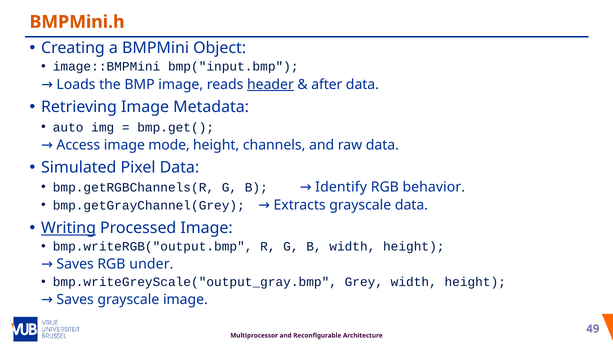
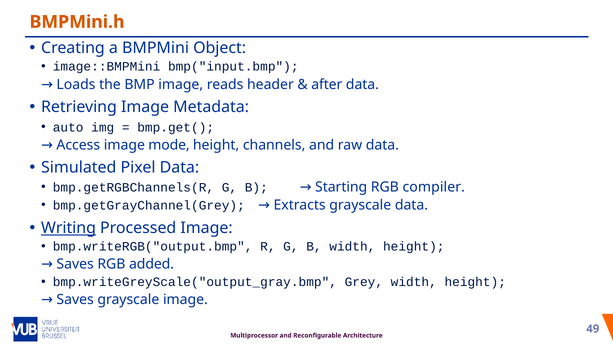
header underline: present -> none (270, 84)
Identify: Identify -> Starting (341, 187)
behavior: behavior -> compiler (434, 187)
under: under -> added (152, 264)
